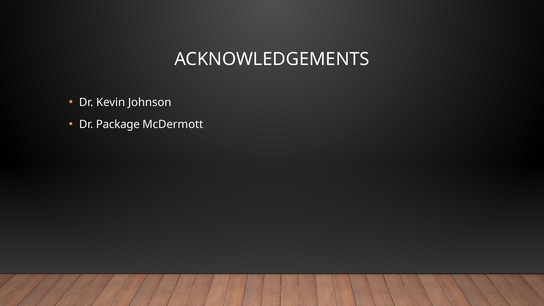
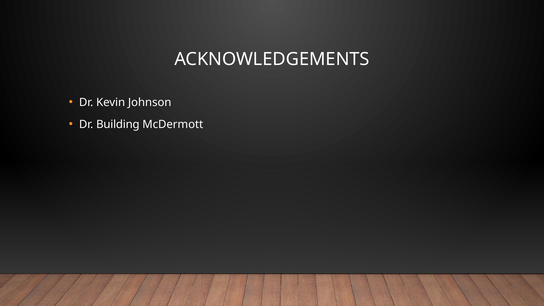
Package: Package -> Building (118, 124)
